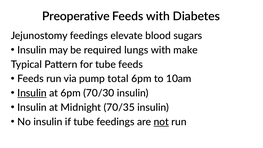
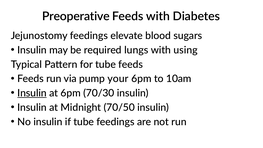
make: make -> using (186, 50)
total: total -> your (118, 79)
70/35: 70/35 -> 70/50 (119, 107)
not underline: present -> none (161, 122)
